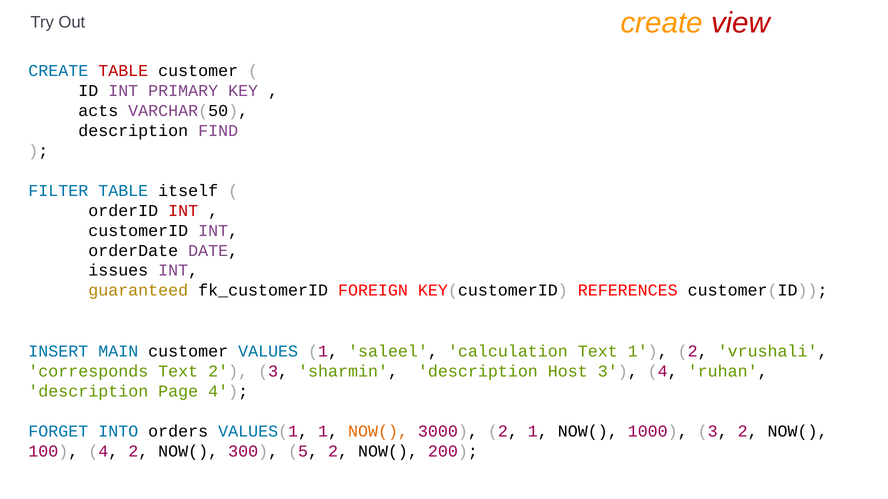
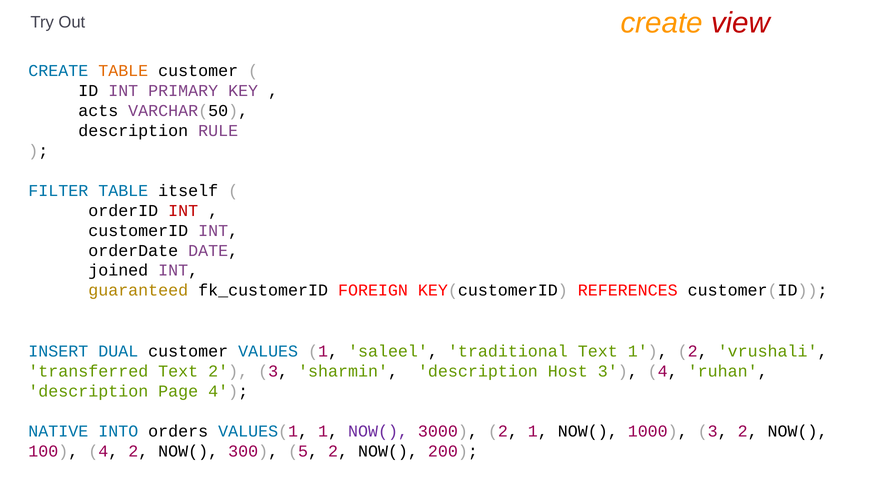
TABLE colour: red -> orange (123, 71)
FIND: FIND -> RULE (218, 131)
issues: issues -> joined (118, 271)
MAIN: MAIN -> DUAL (118, 352)
calculation: calculation -> traditional (508, 352)
corresponds: corresponds -> transferred (88, 372)
FORGET: FORGET -> NATIVE (58, 432)
NOW( colour: orange -> purple (378, 432)
